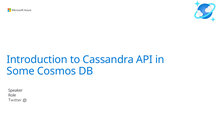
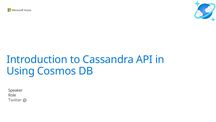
Some: Some -> Using (21, 71)
